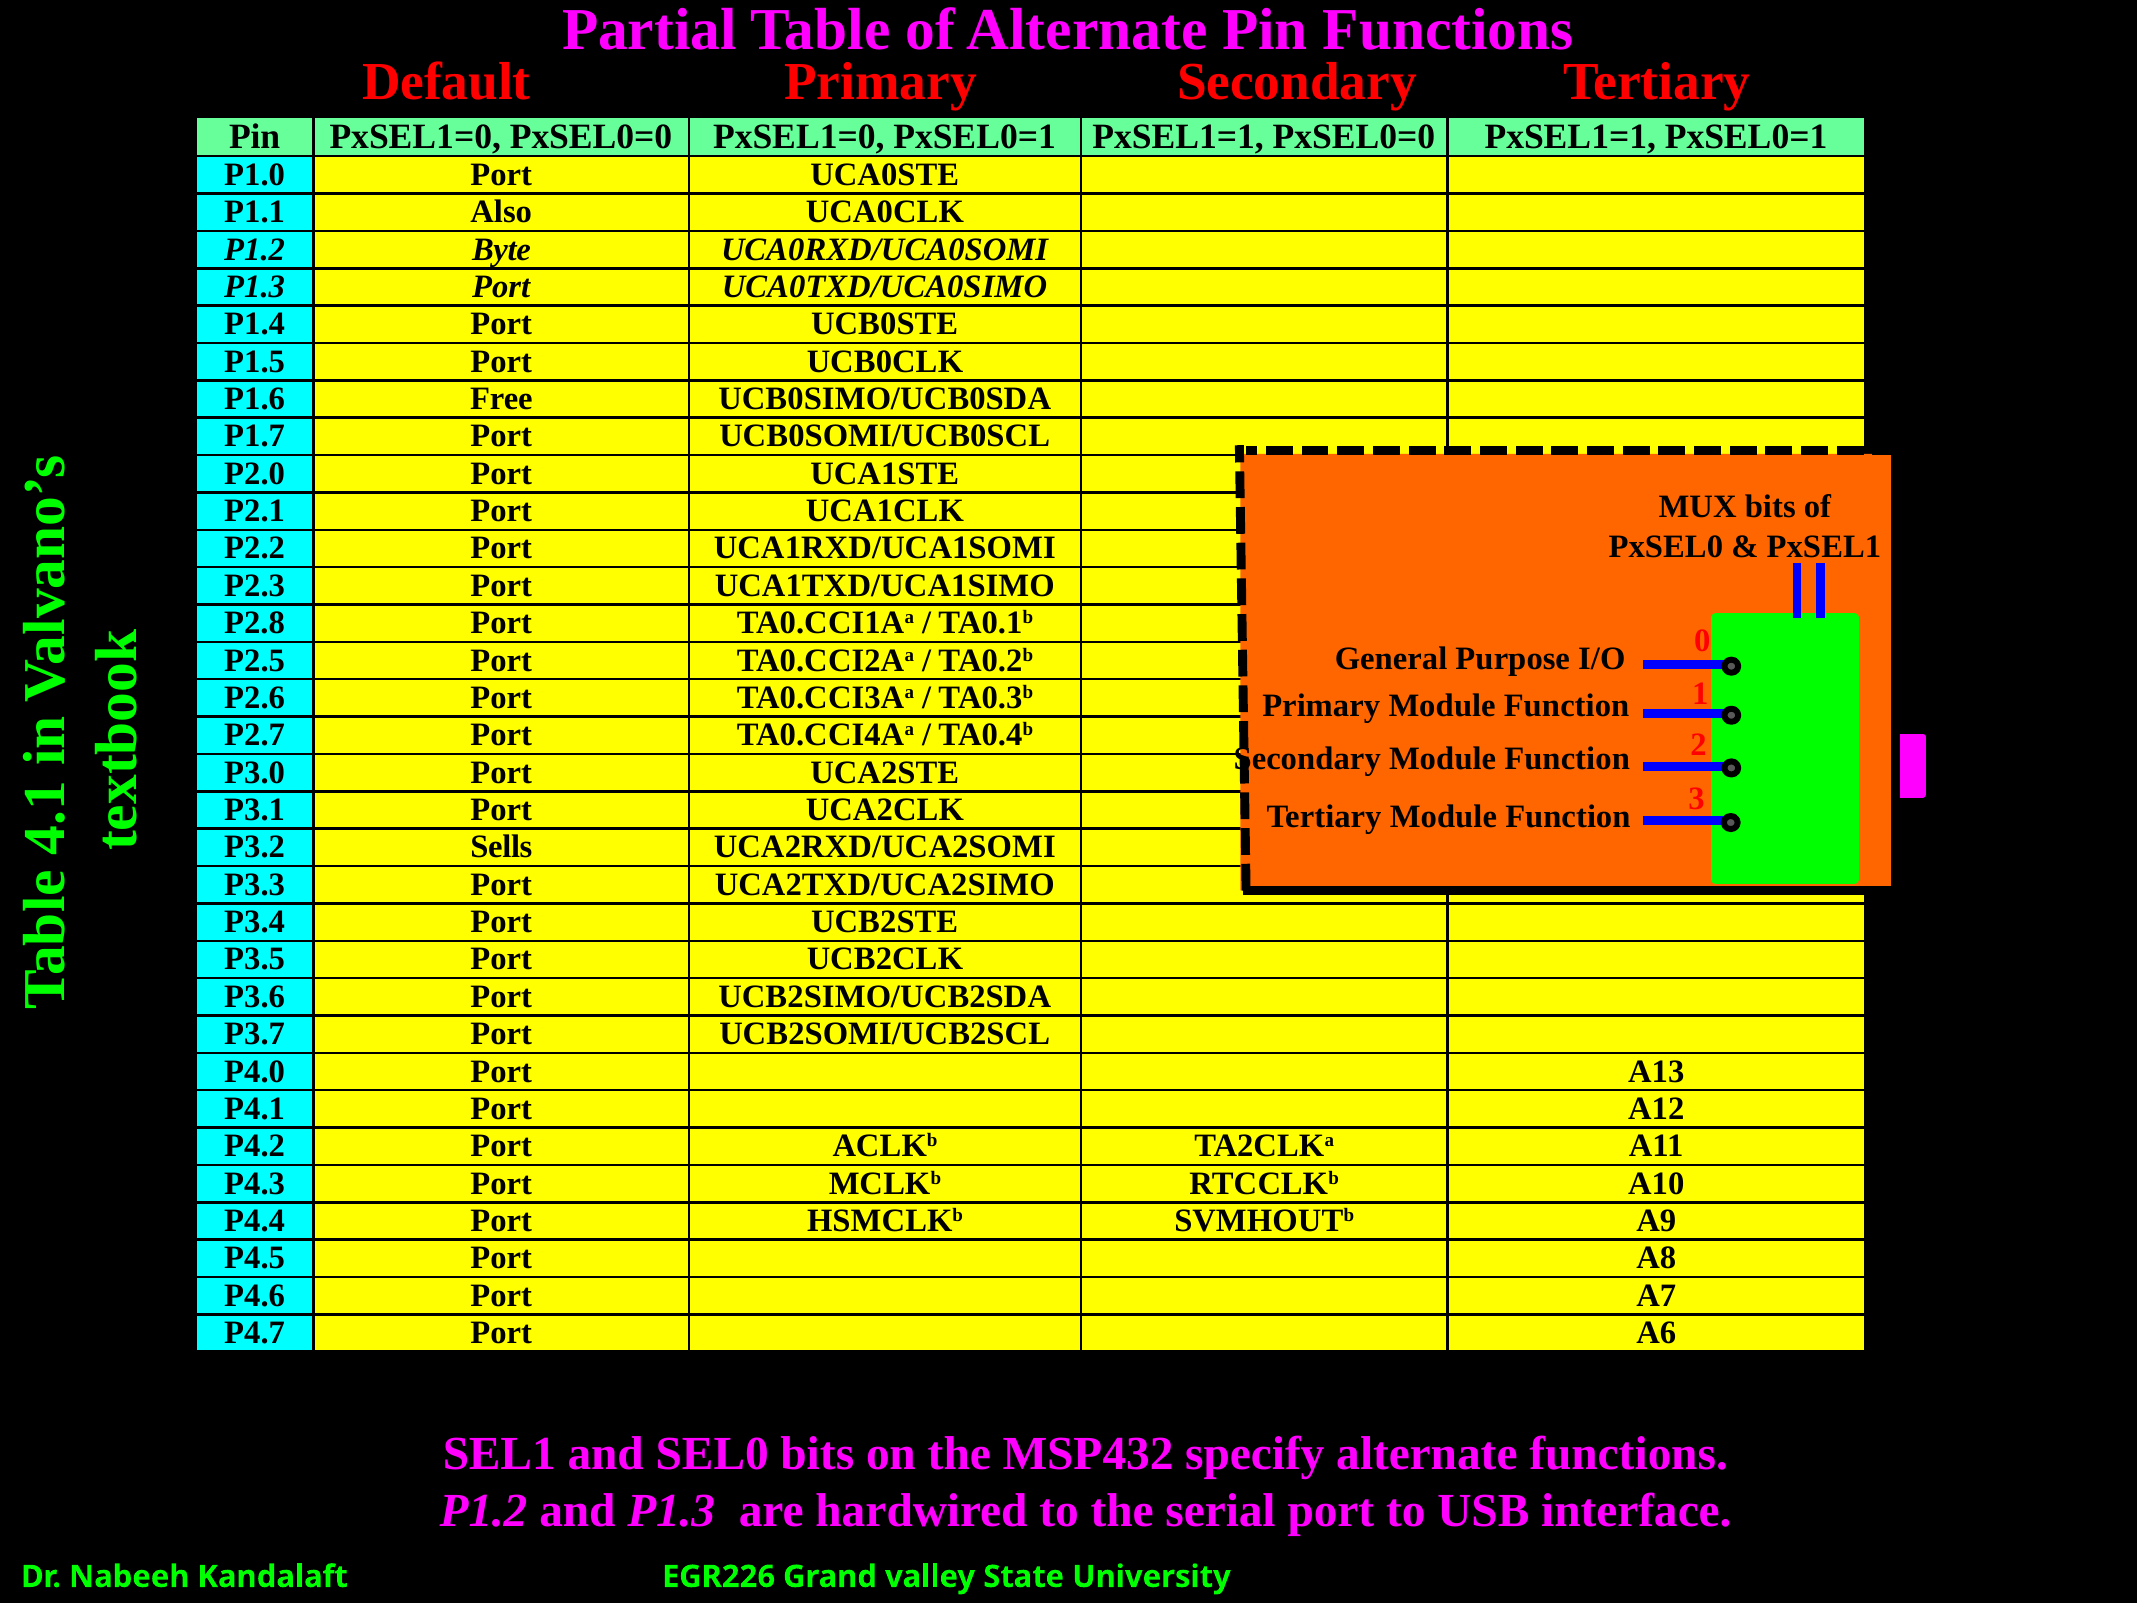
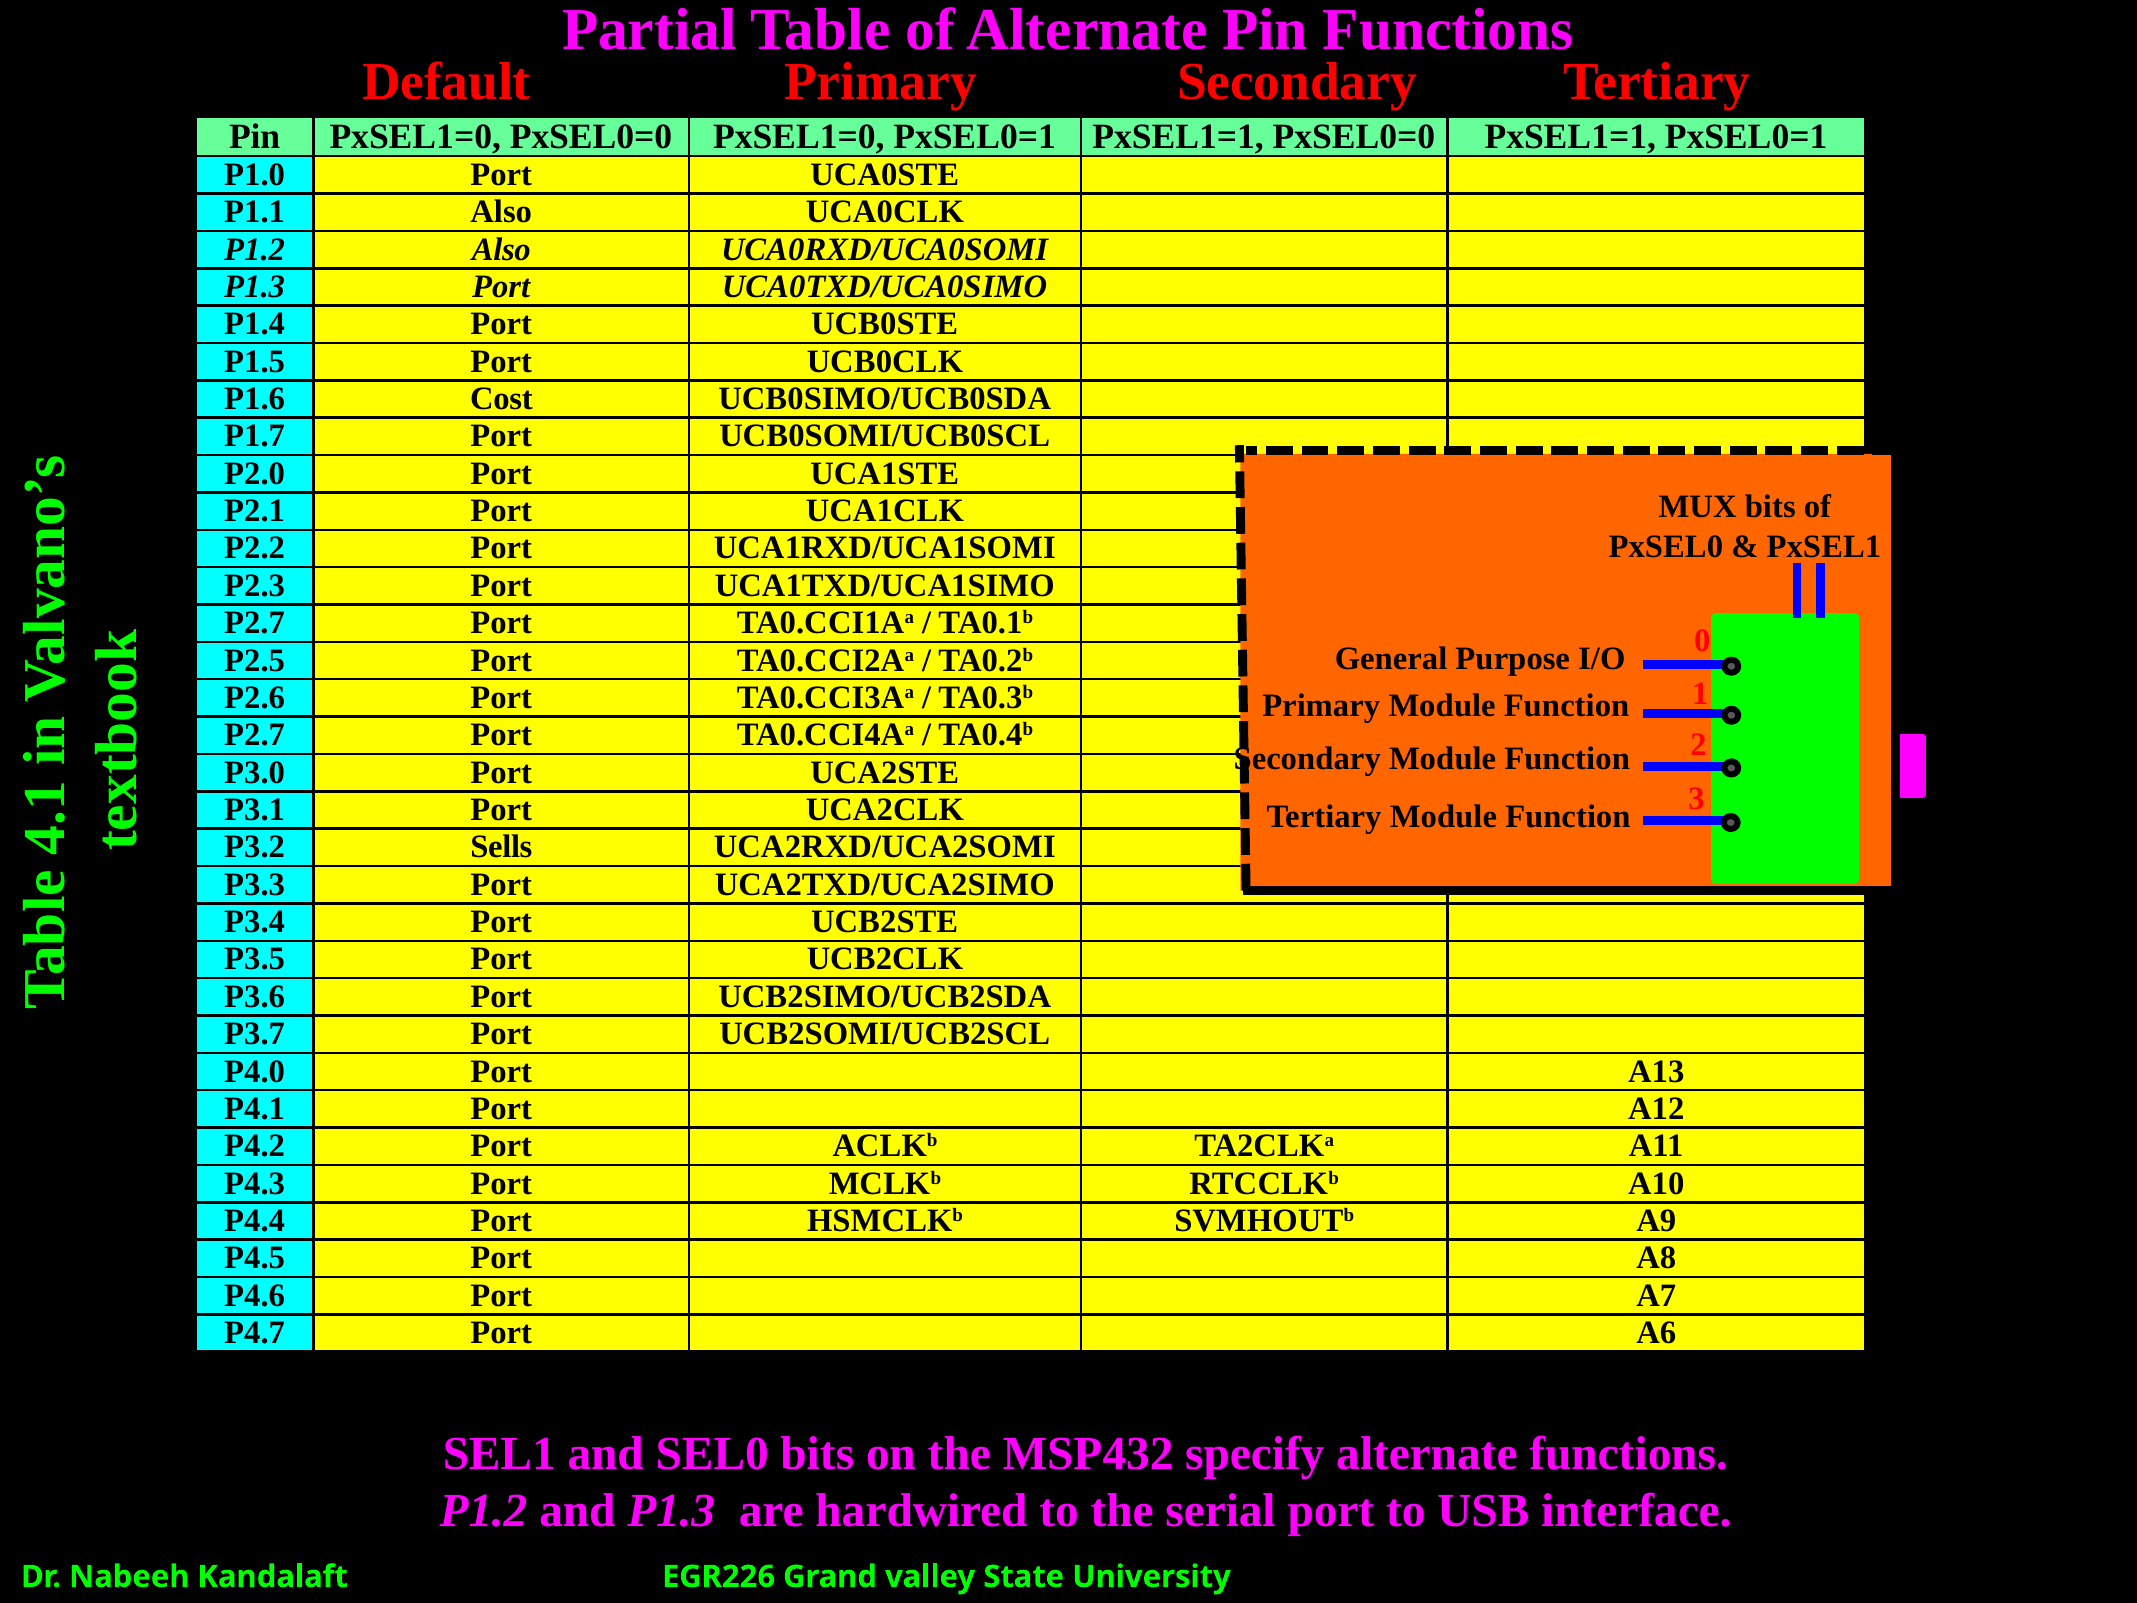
P1.2 Byte: Byte -> Also (501, 249)
Free: Free -> Cost (501, 399)
P2.8: P2.8 -> P2.7 (255, 623)
